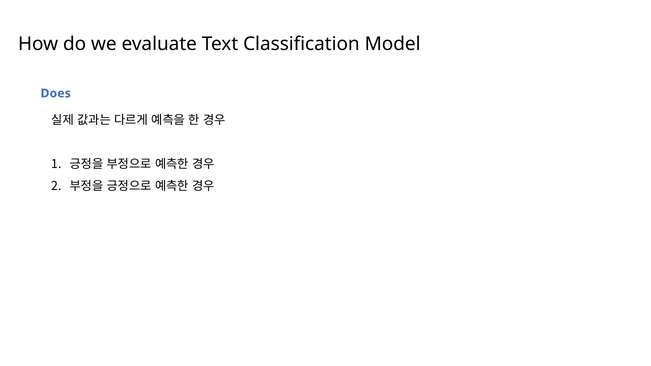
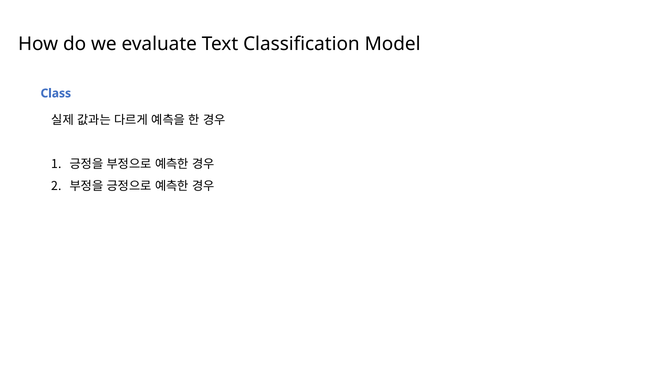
Does: Does -> Class (56, 93)
